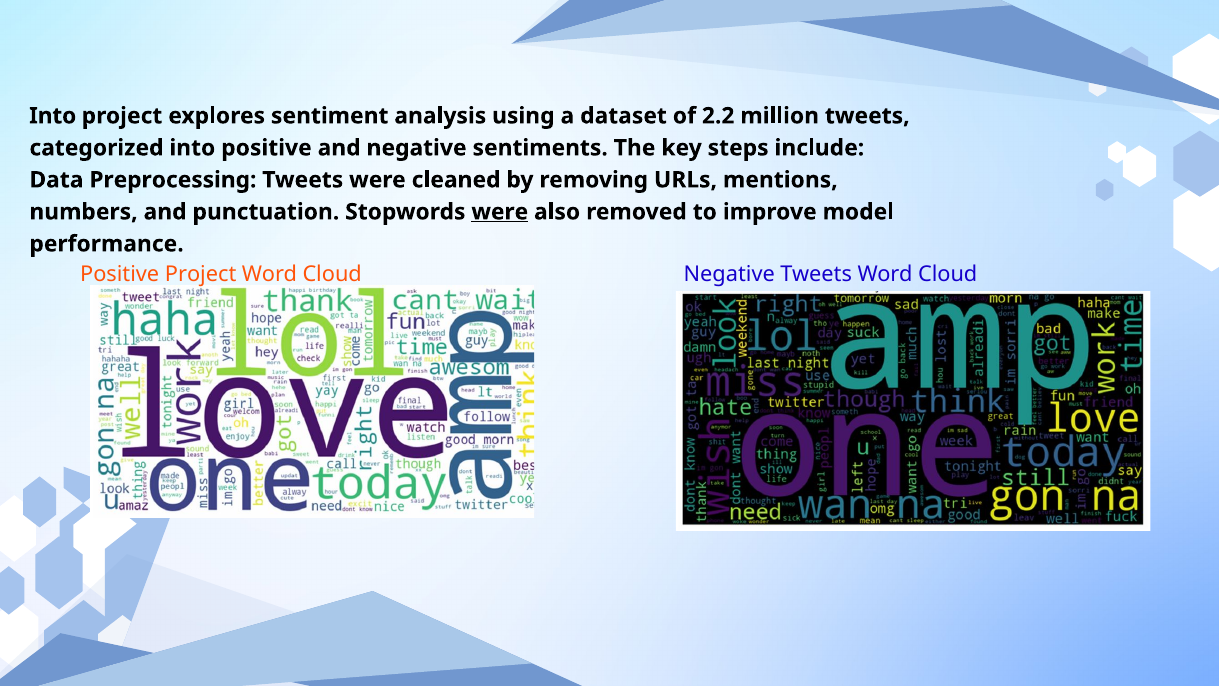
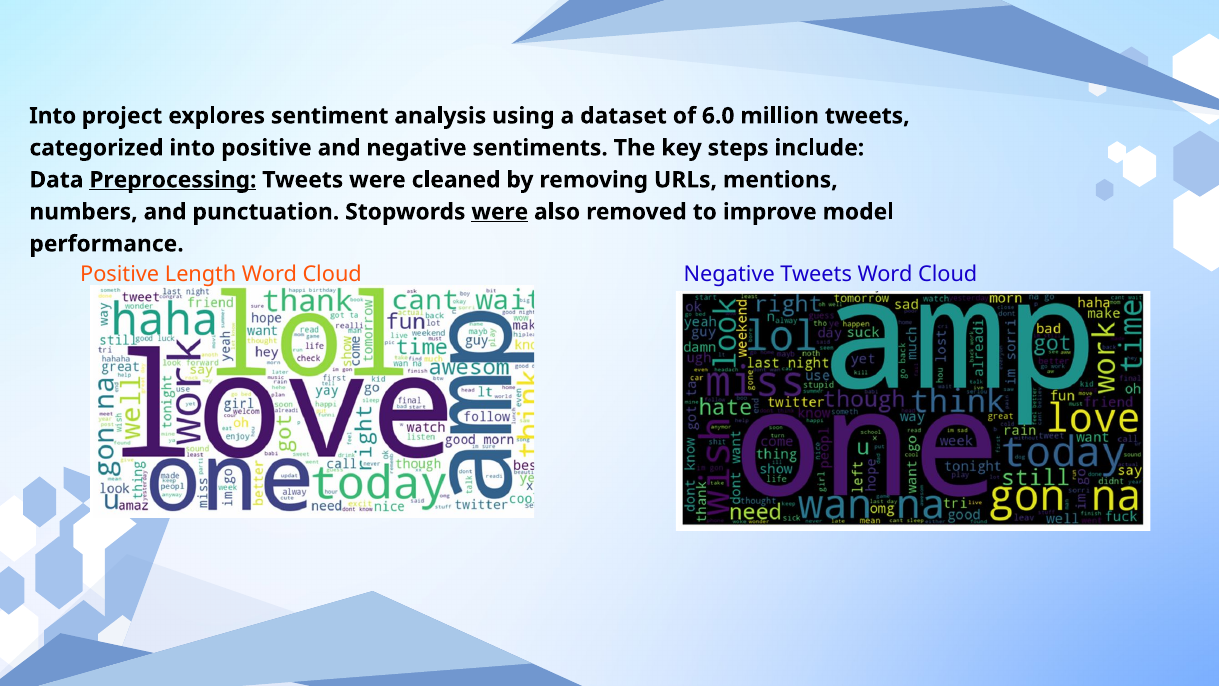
2.2: 2.2 -> 6.0 (718, 116)
Preprocessing underline: none -> present (173, 180)
Positive Project: Project -> Length (201, 275)
